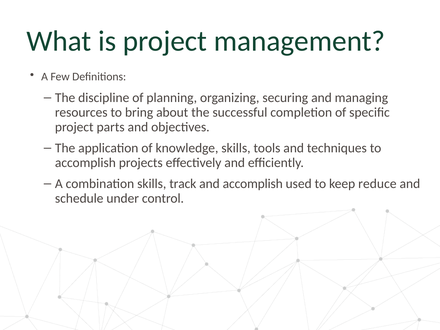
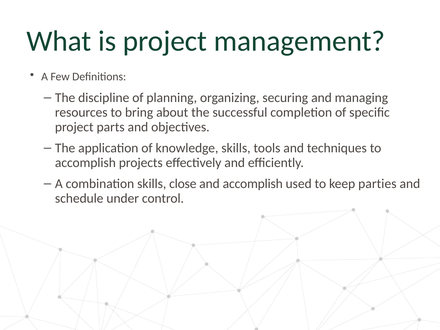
track: track -> close (183, 184)
reduce: reduce -> parties (377, 184)
